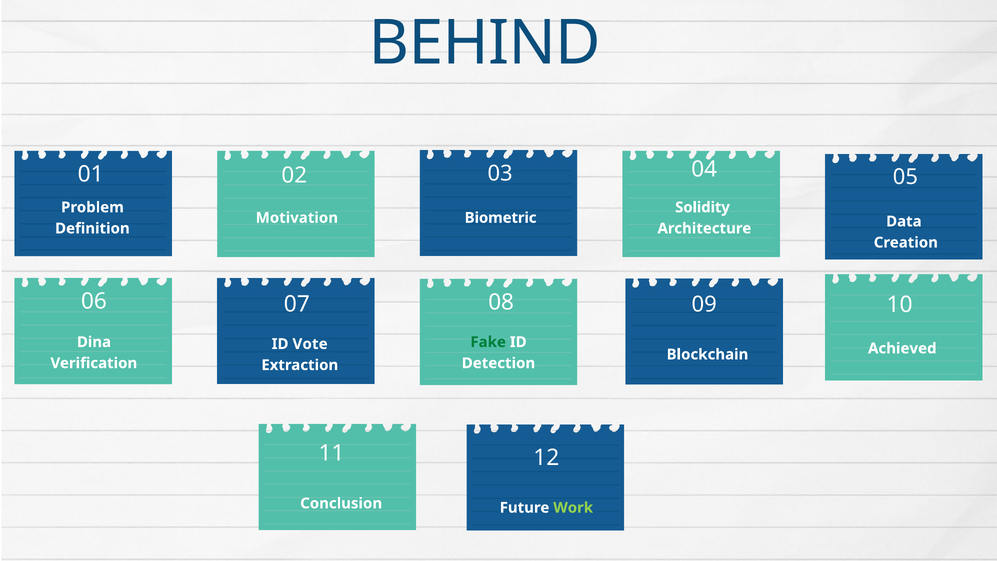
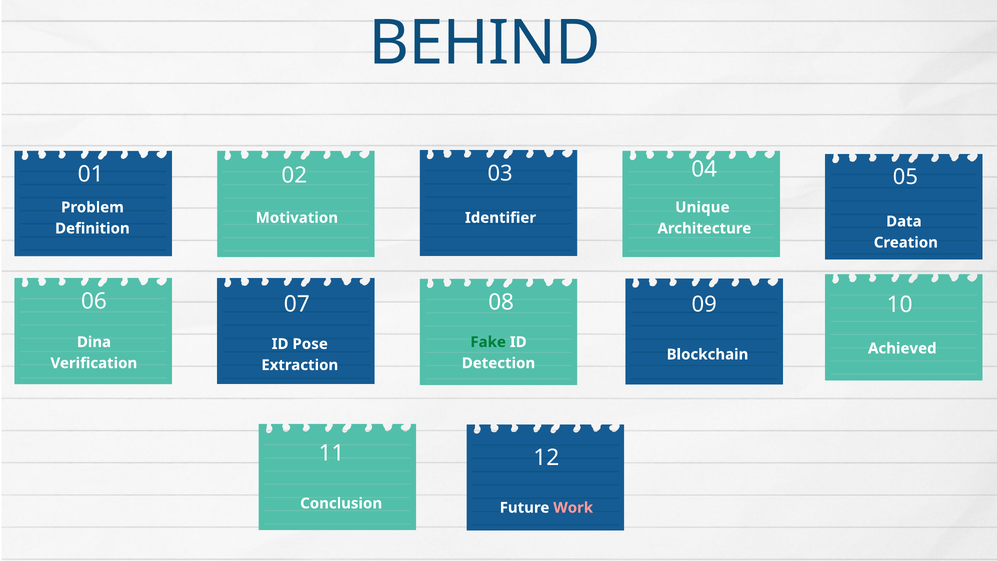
Solidity: Solidity -> Unique (702, 207)
Biometric: Biometric -> Identifier (501, 218)
Vote: Vote -> Pose (310, 344)
Work colour: light green -> pink (573, 508)
